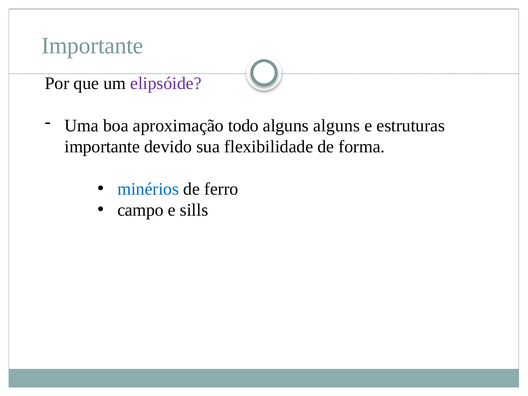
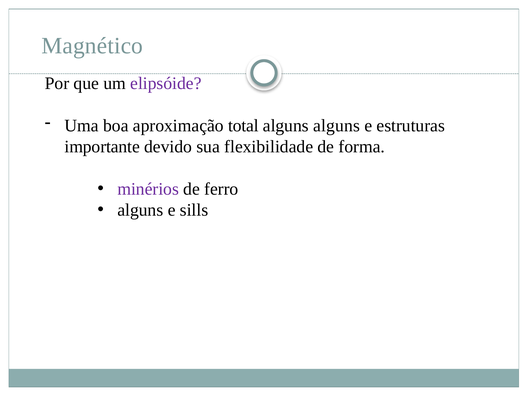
Importante: Importante -> Magnético (92, 46)
todo: todo -> total (243, 126)
minérios colour: blue -> purple (148, 189)
campo: campo -> alguns (140, 210)
